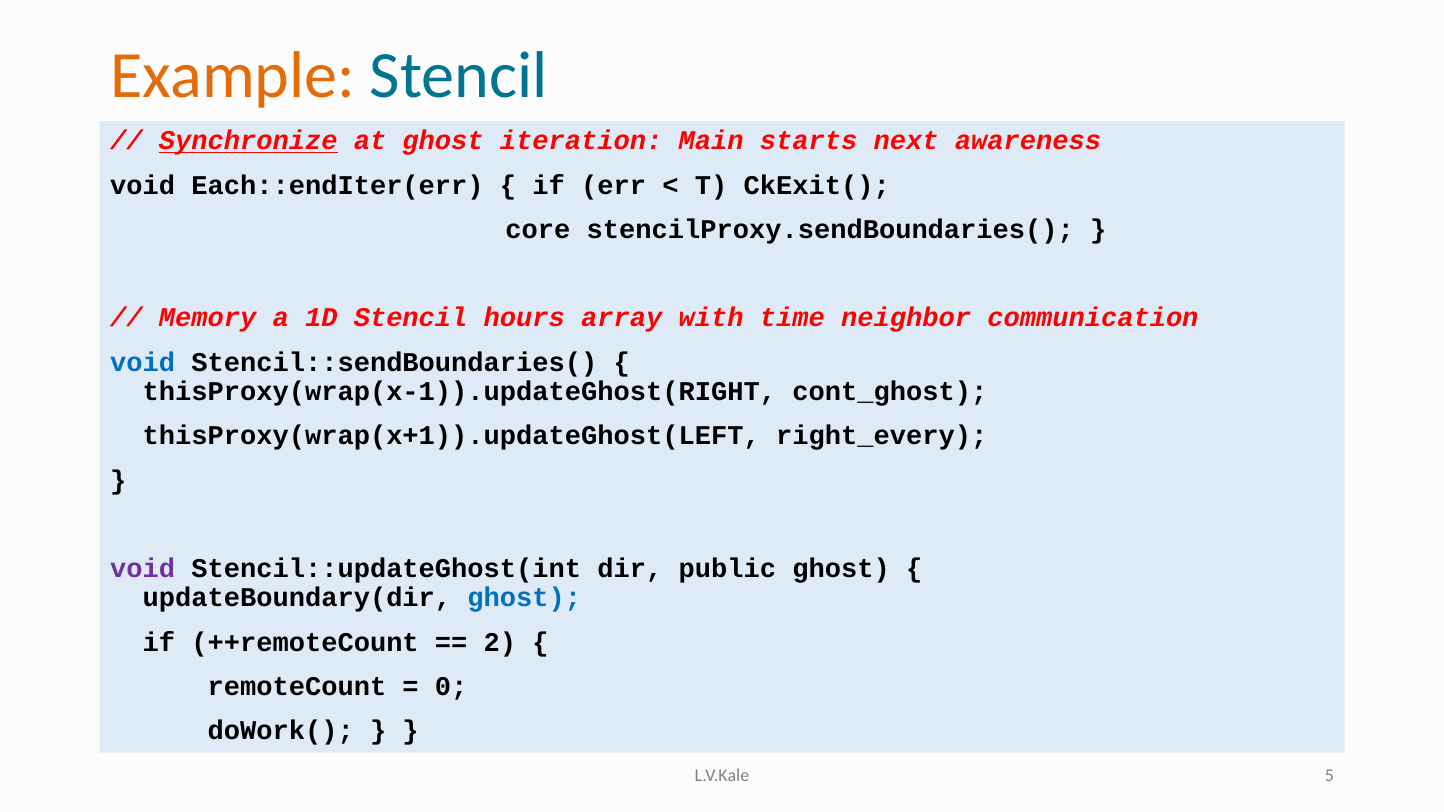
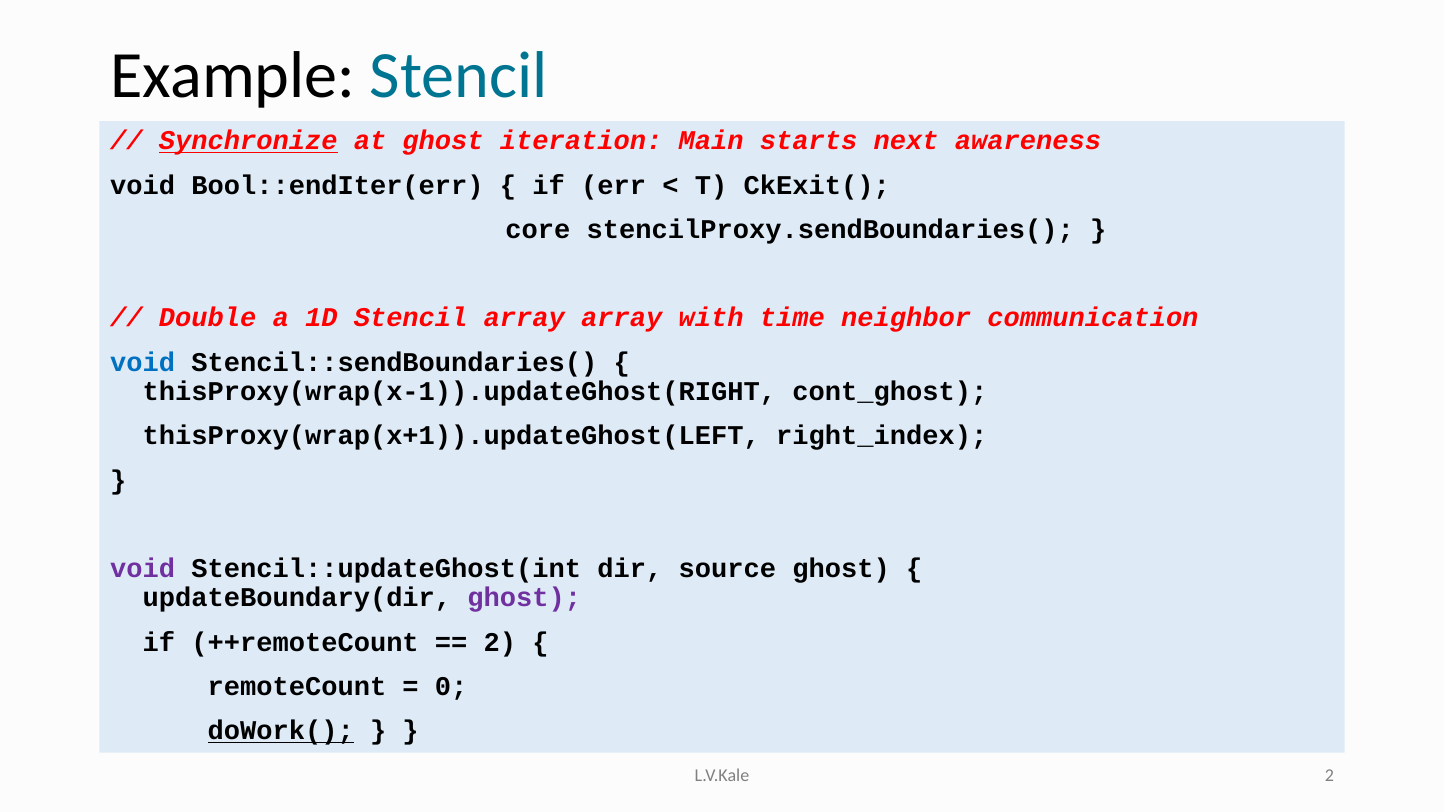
Example colour: orange -> black (233, 75)
Each::endIter(err: Each::endIter(err -> Bool::endIter(err (338, 185)
Memory: Memory -> Double (208, 318)
Stencil hours: hours -> array (524, 318)
right_every: right_every -> right_index (882, 436)
public: public -> source (727, 569)
ghost colour: blue -> purple (524, 598)
doWork( underline: none -> present (281, 731)
L.V.Kale 5: 5 -> 2 (1329, 776)
